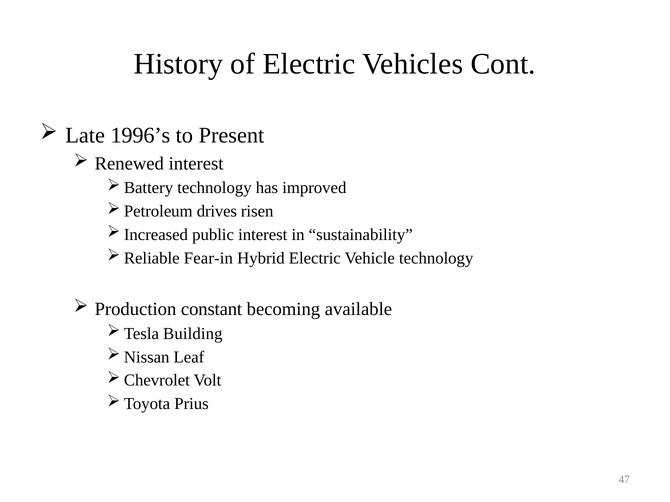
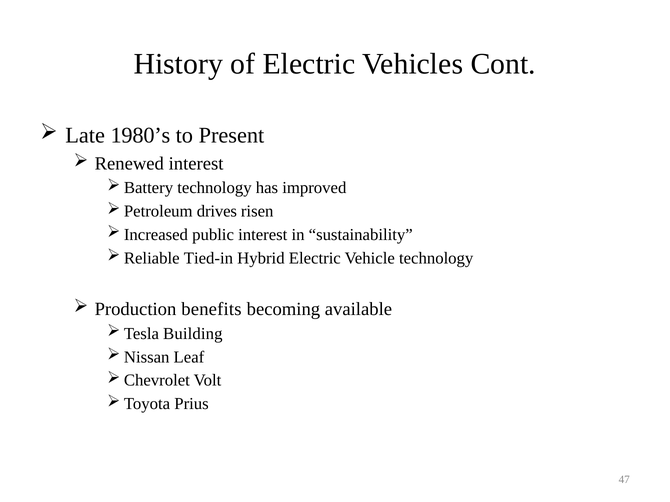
1996’s: 1996’s -> 1980’s (140, 136)
Fear-in: Fear-in -> Tied-in (208, 258)
constant: constant -> benefits (211, 310)
